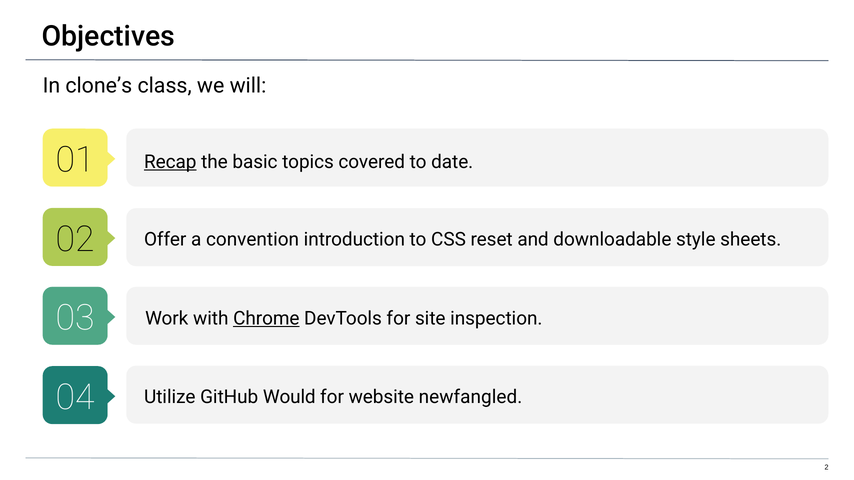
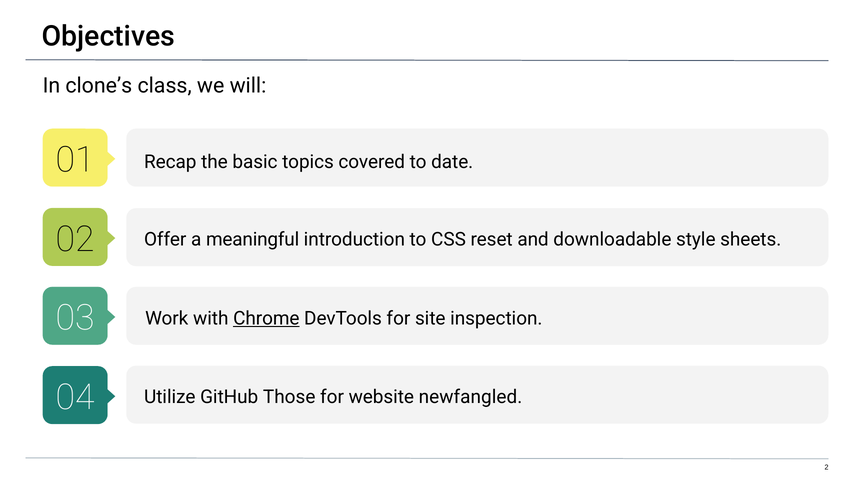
Recap underline: present -> none (170, 162)
convention: convention -> meaningful (253, 240)
Would: Would -> Those (289, 397)
